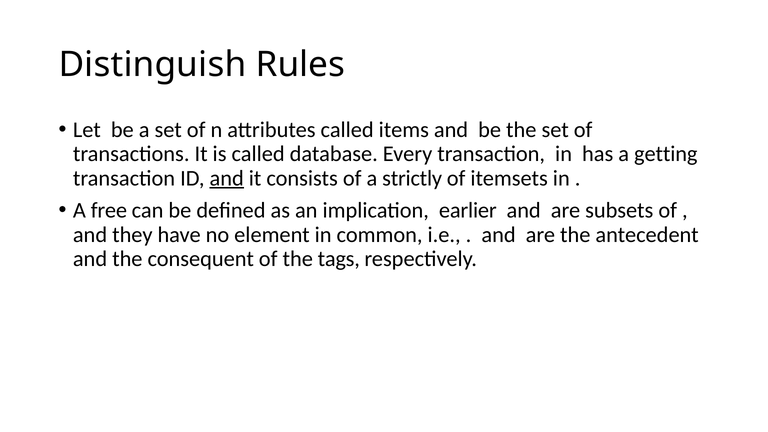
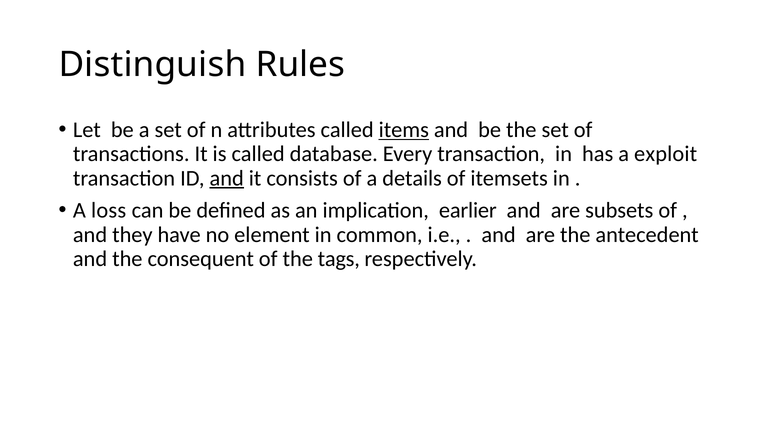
items underline: none -> present (404, 130)
getting: getting -> exploit (666, 154)
strictly: strictly -> details (412, 178)
free: free -> loss (109, 210)
